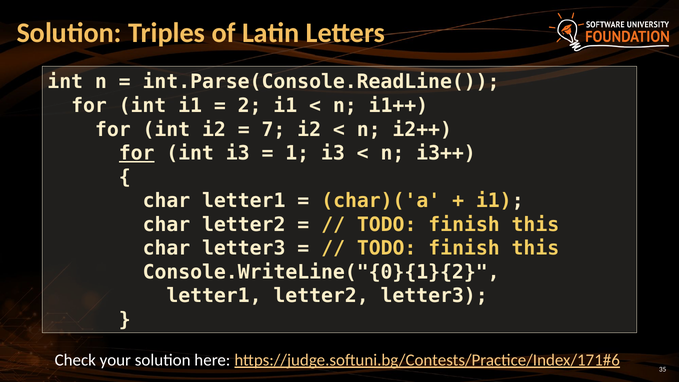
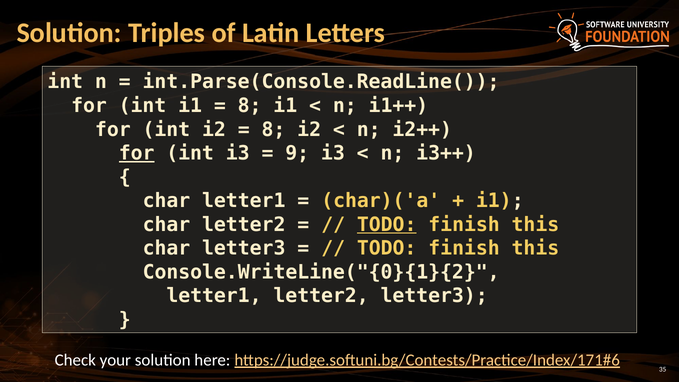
2: 2 -> 8 (250, 106)
7: 7 -> 8 (273, 129)
1: 1 -> 9 (297, 153)
TODO underline: none -> present (387, 225)
